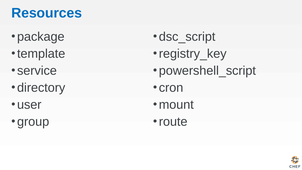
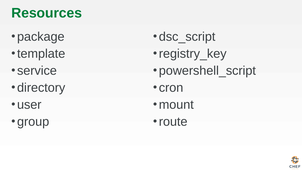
Resources colour: blue -> green (47, 13)
